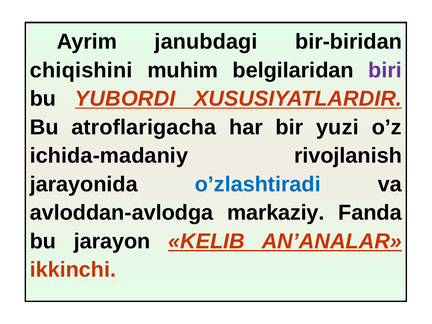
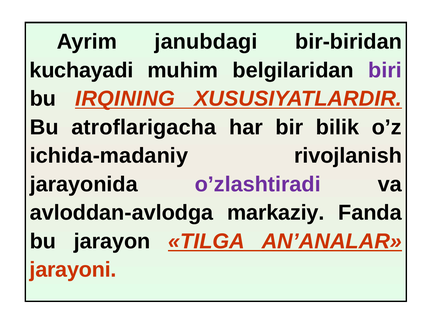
chiqishini: chiqishini -> kuchayadi (81, 70)
YUBORDI: YUBORDI -> IRQINING (125, 99)
yuzi: yuzi -> bilik (337, 127)
o’zlashtiradi colour: blue -> purple (258, 184)
KELIB: KELIB -> TILGA (207, 241)
ikkinchi: ikkinchi -> jarayoni (73, 270)
